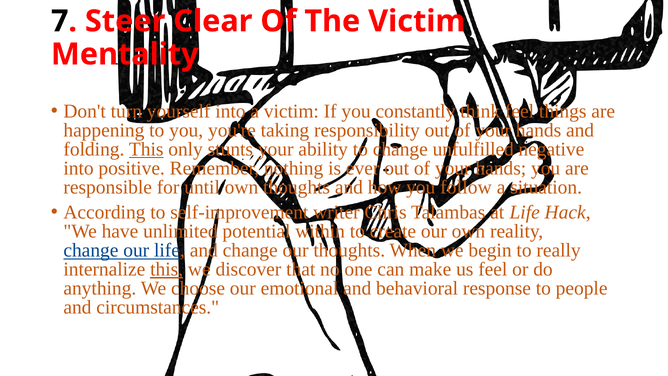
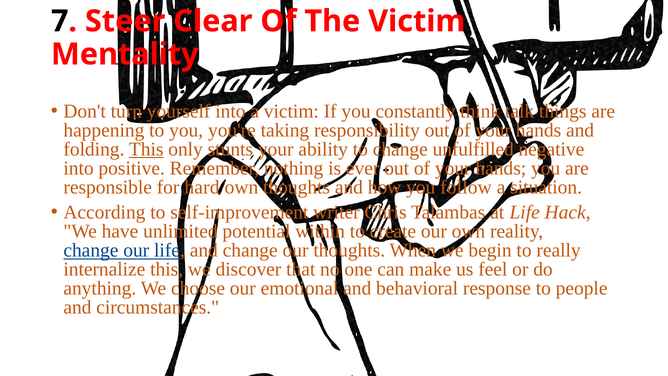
think feel: feel -> talk (520, 111)
until: until -> hard (202, 187)
this underline: present -> none (167, 269)
